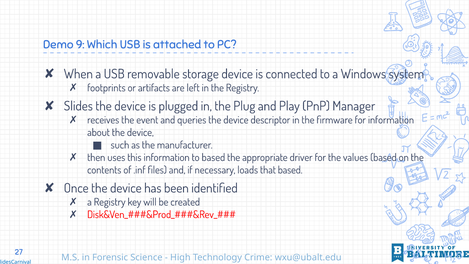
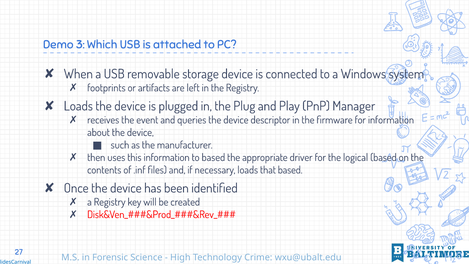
9: 9 -> 3 (80, 45)
Slides: Slides -> Loads (78, 106)
values: values -> logical (356, 157)
